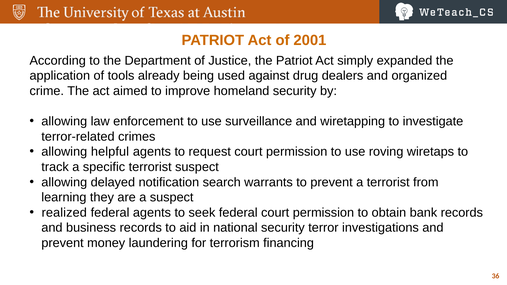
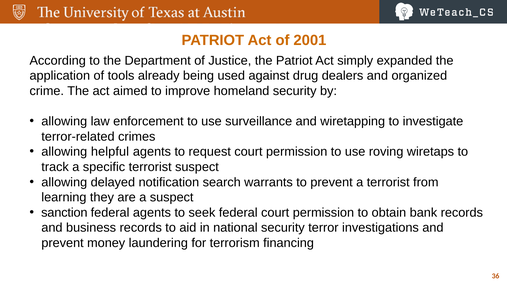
realized: realized -> sanction (64, 213)
